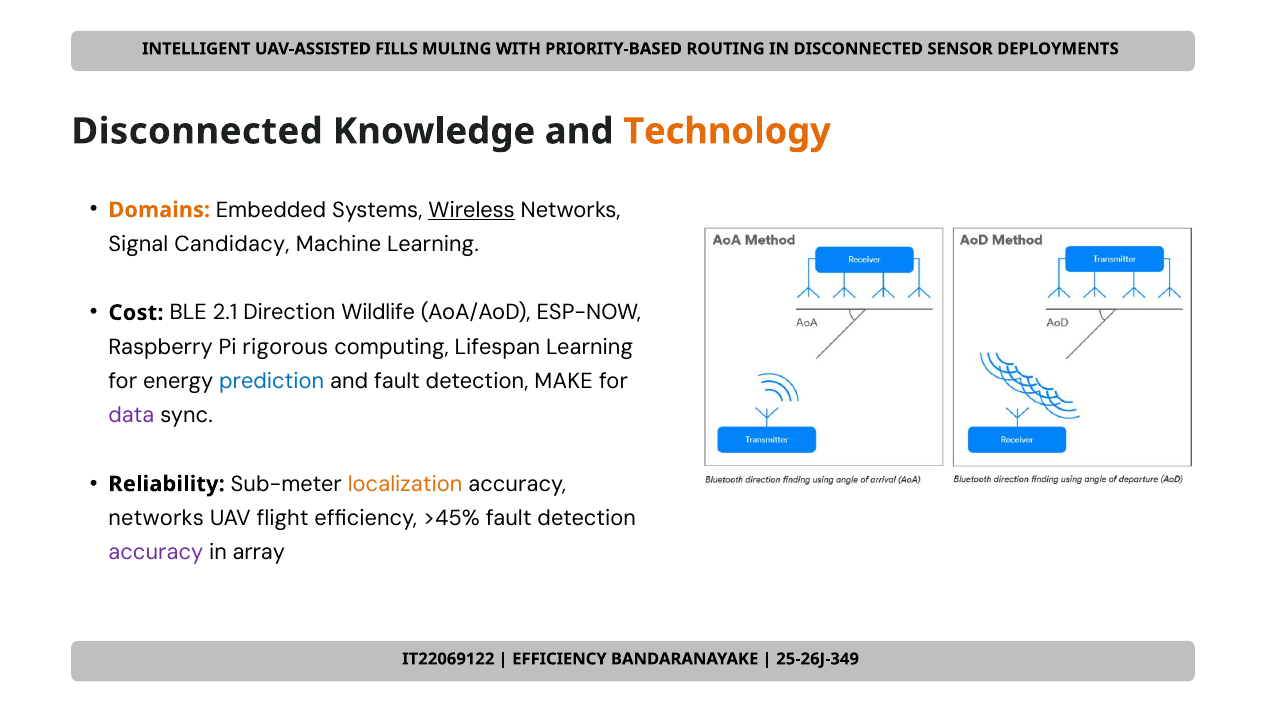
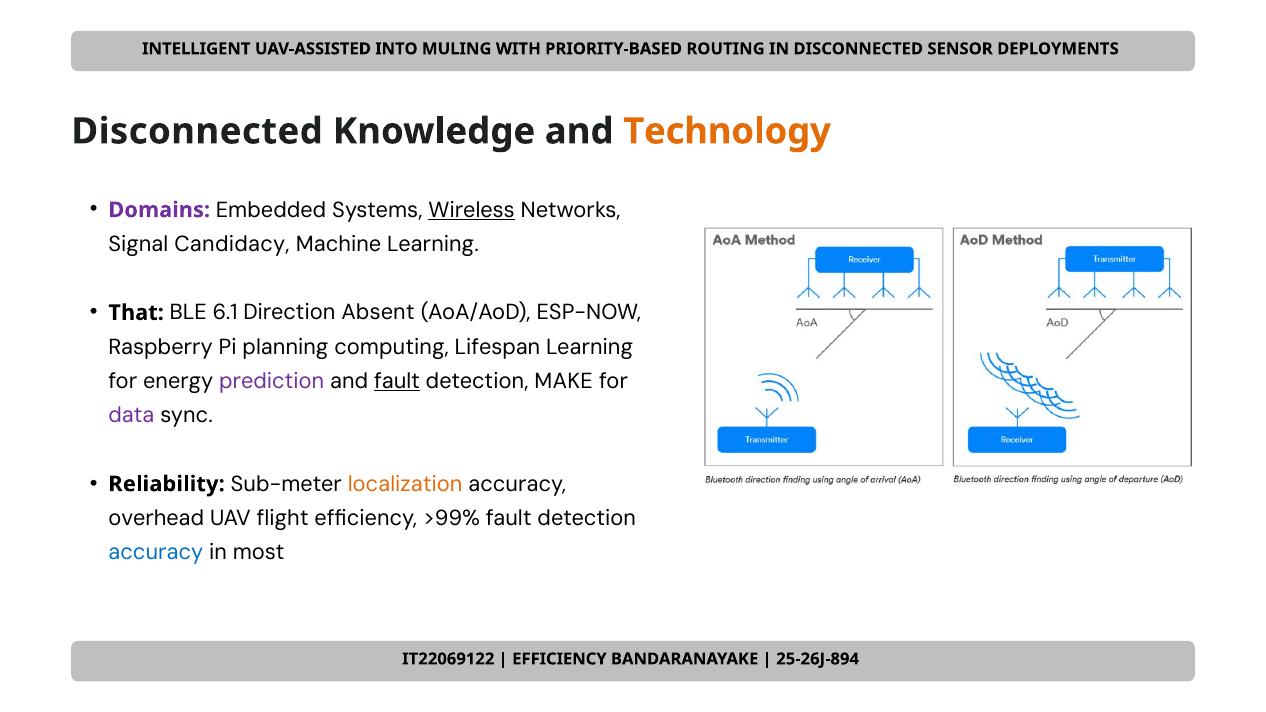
FILLS: FILLS -> INTO (396, 49)
Domains colour: orange -> purple (159, 210)
Cost: Cost -> That (136, 313)
2.1: 2.1 -> 6.1 (225, 313)
Wildlife: Wildlife -> Absent (378, 313)
rigorous: rigorous -> planning (285, 347)
prediction colour: blue -> purple (272, 381)
fault underline: none -> present (397, 381)
networks: networks -> overhead (156, 518)
>45%: >45% -> >99% (452, 518)
accuracy colour: purple -> blue (156, 553)
array: array -> most (259, 553)
25-26J-349: 25-26J-349 -> 25-26J-894 (818, 659)
